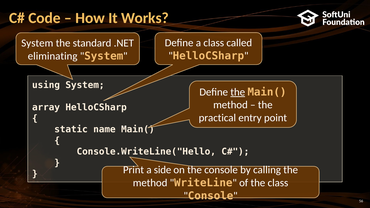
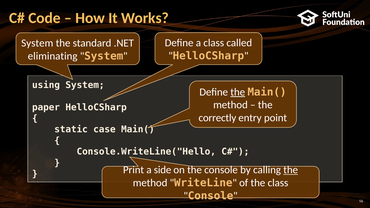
array: array -> paper (46, 107)
practical: practical -> correctly (217, 118)
name: name -> case (104, 130)
the underline: none -> present (291, 170)
